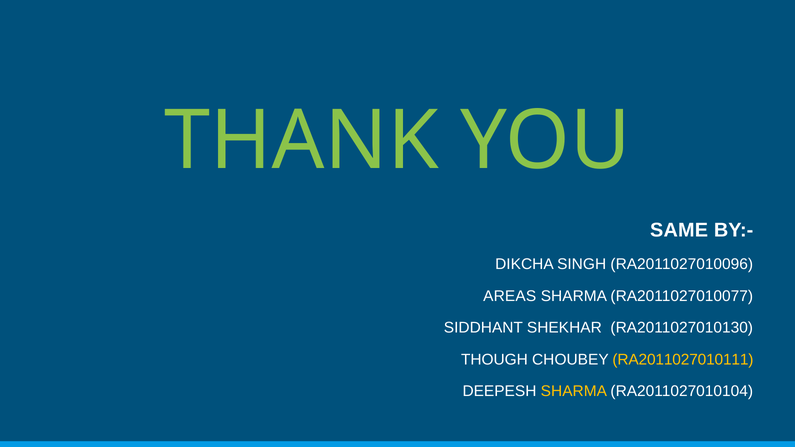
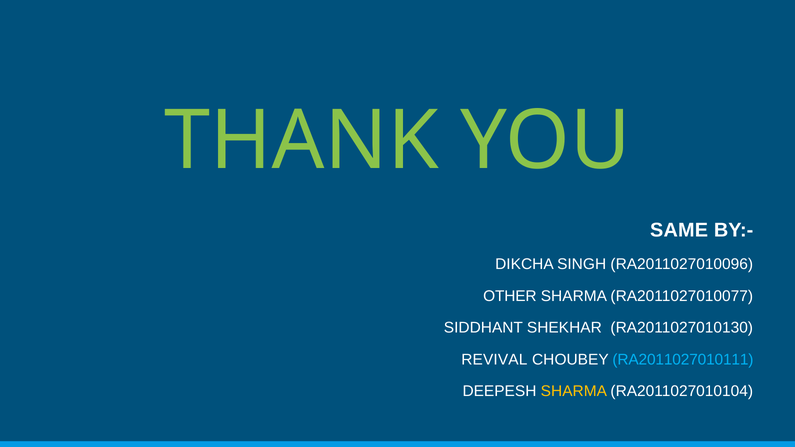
AREAS: AREAS -> OTHER (510, 296)
THOUGH: THOUGH -> REVIVAL (494, 360)
RA2011027010111 colour: yellow -> light blue (683, 360)
